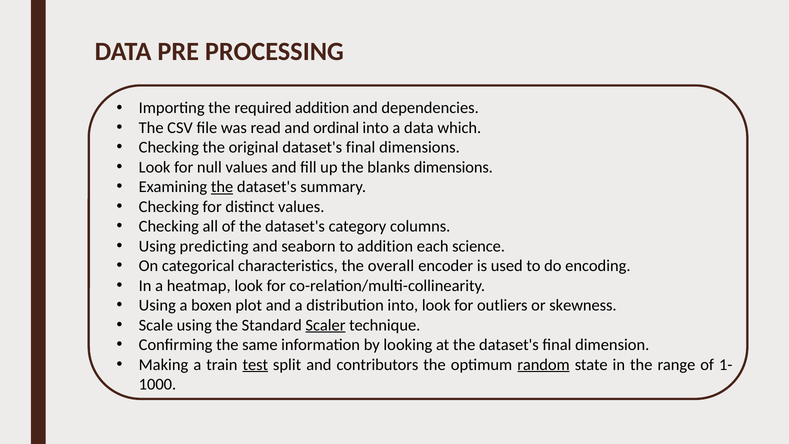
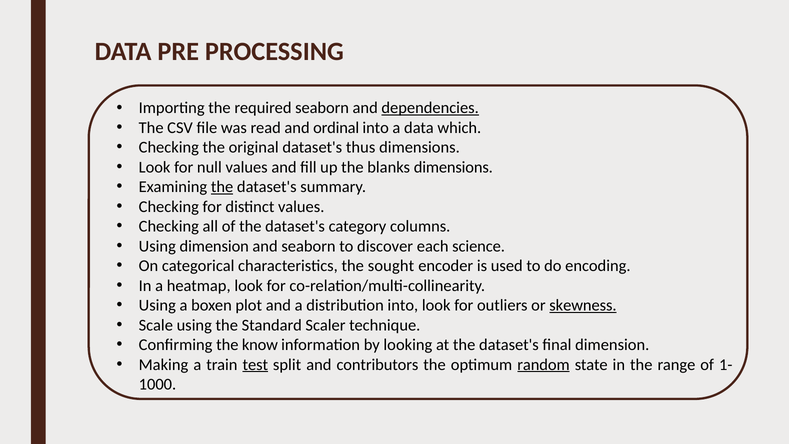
required addition: addition -> seaborn (322, 108)
dependencies underline: none -> present (430, 108)
original dataset's final: final -> thus (361, 147)
Using predicting: predicting -> dimension (214, 246)
to addition: addition -> discover (385, 246)
overall: overall -> sought (391, 266)
skewness underline: none -> present (583, 305)
Scaler underline: present -> none (325, 325)
same: same -> know (260, 345)
